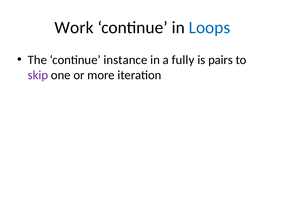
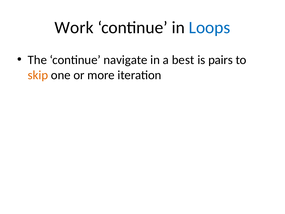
instance: instance -> navigate (125, 60)
fully: fully -> best (183, 60)
skip colour: purple -> orange (38, 75)
